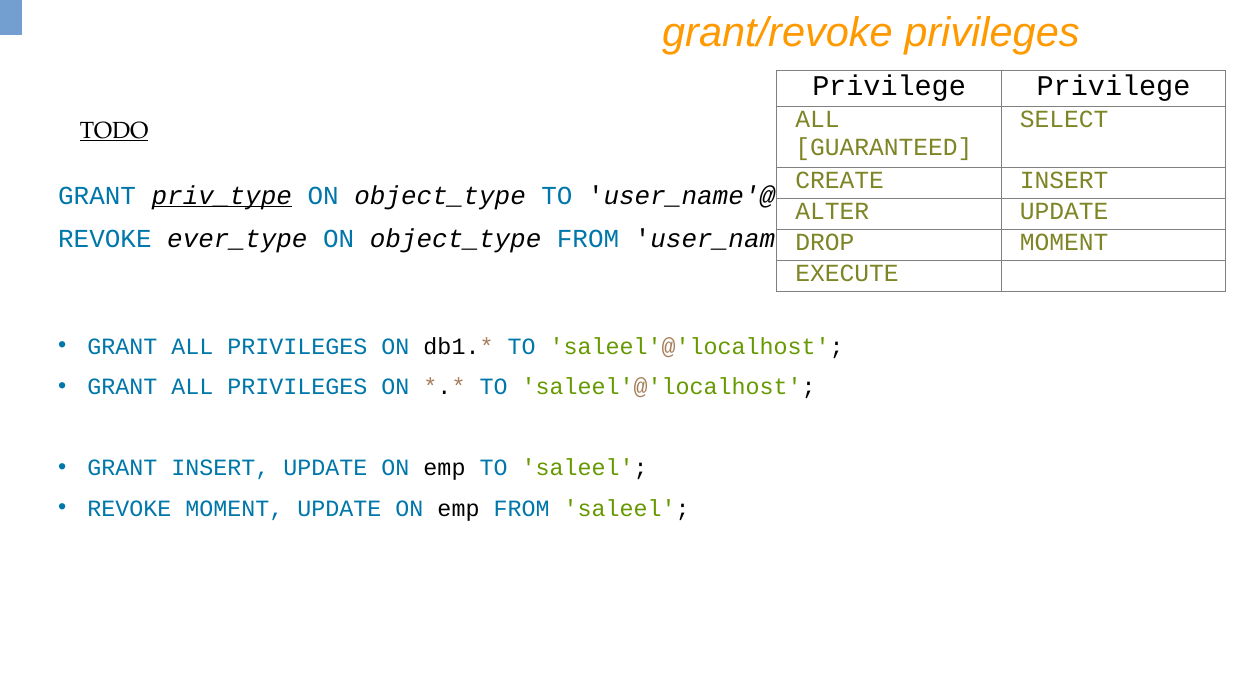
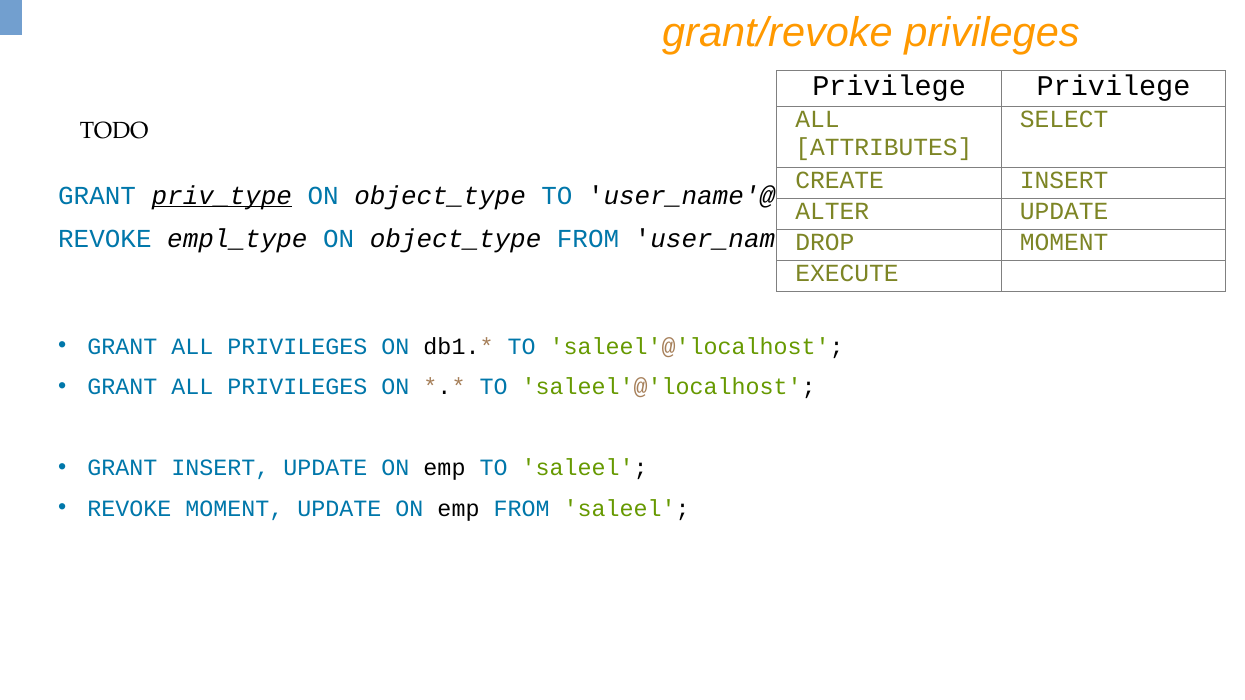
TODO underline: present -> none (114, 131)
GUARANTEED: GUARANTEED -> ATTRIBUTES (884, 148)
ever_type: ever_type -> empl_type (237, 239)
